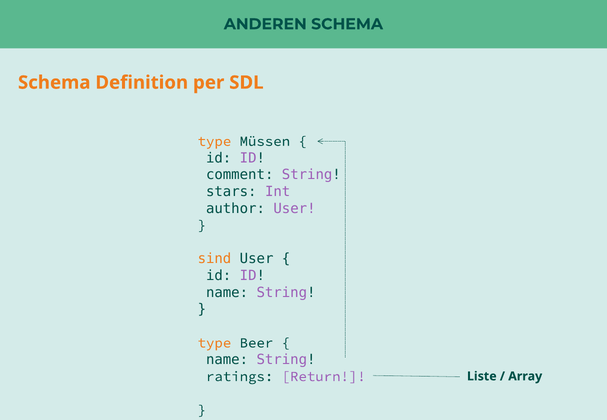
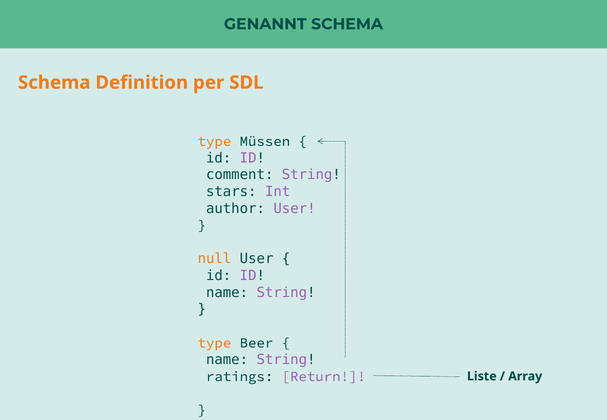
ANDEREN: ANDEREN -> GENANNT (265, 24)
sind: sind -> null (214, 259)
